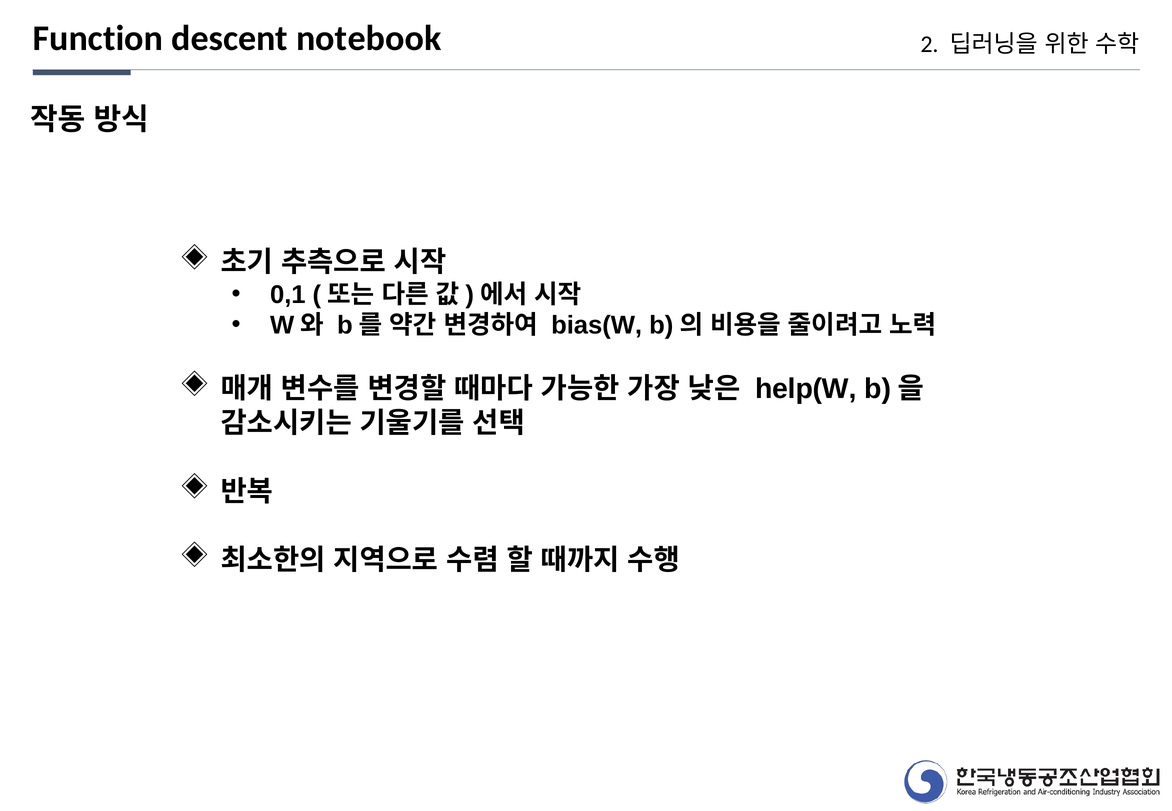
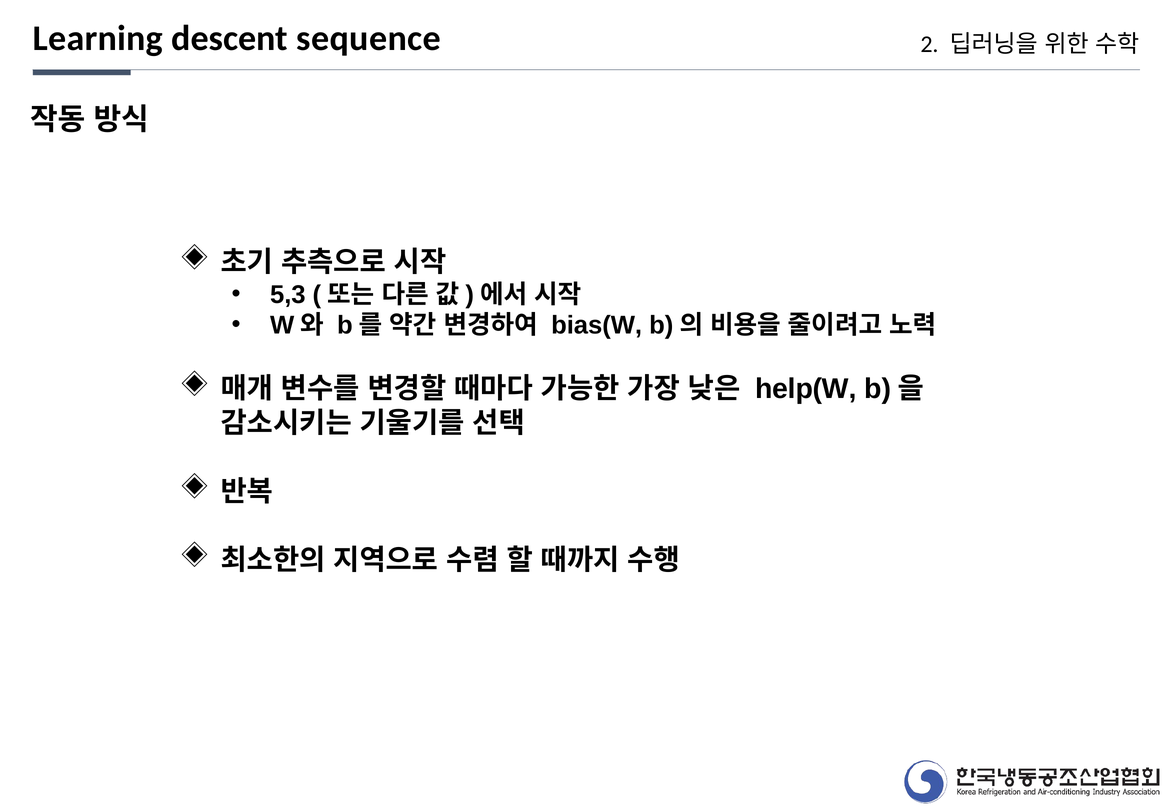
Function: Function -> Learning (98, 39)
notebook: notebook -> sequence (369, 39)
0,1: 0,1 -> 5,3 (288, 295)
